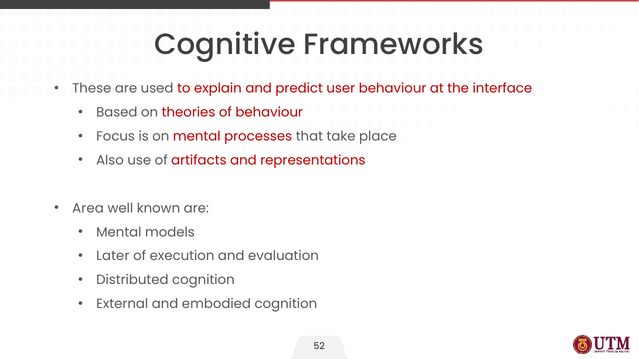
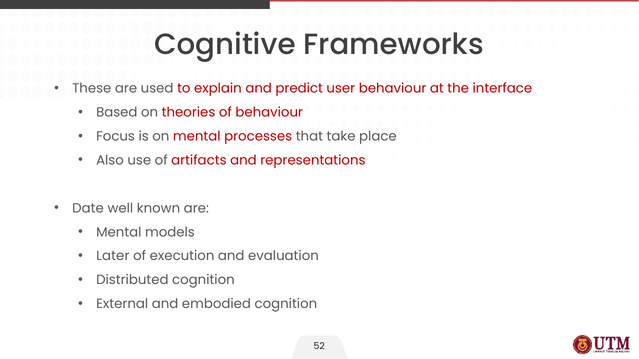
Area: Area -> Date (88, 208)
